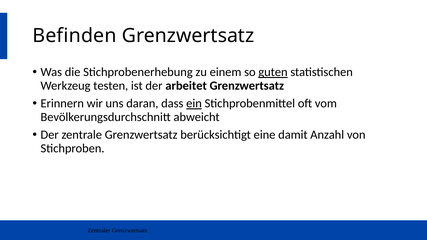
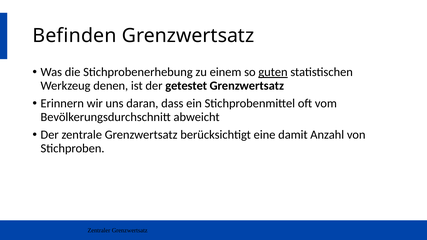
testen: testen -> denen (111, 86)
arbeitet: arbeitet -> getestet (186, 86)
ein underline: present -> none (194, 104)
